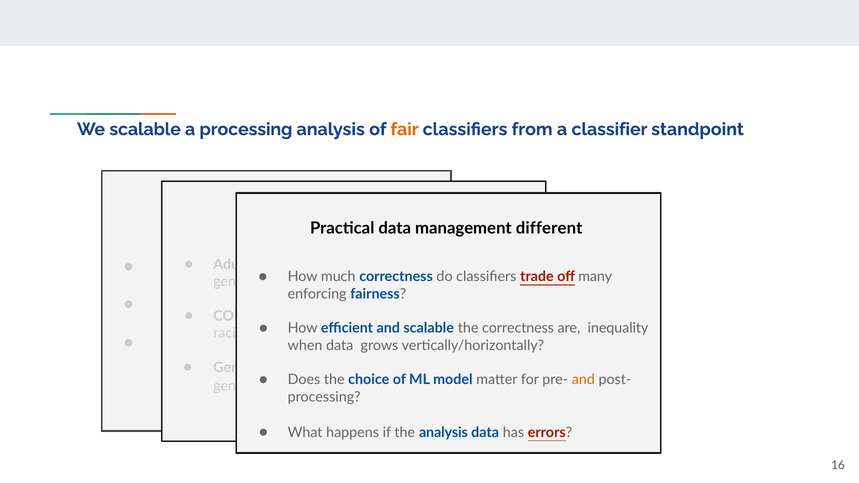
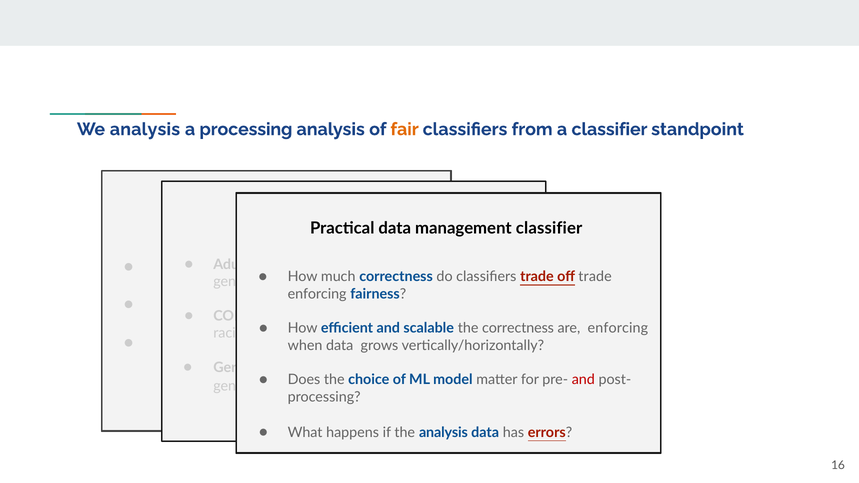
We scalable: scalable -> analysis (145, 129)
management different: different -> classifier (549, 228)
off many: many -> trade (595, 277)
are inequality: inequality -> enforcing (618, 328)
and colour: orange -> red (583, 380)
